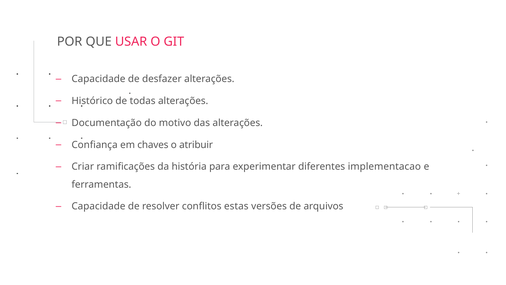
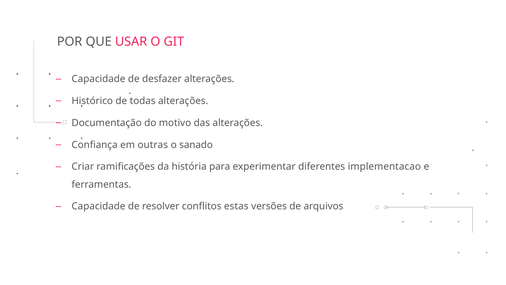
chaves: chaves -> outras (153, 145)
atribuir: atribuir -> sanado (196, 145)
